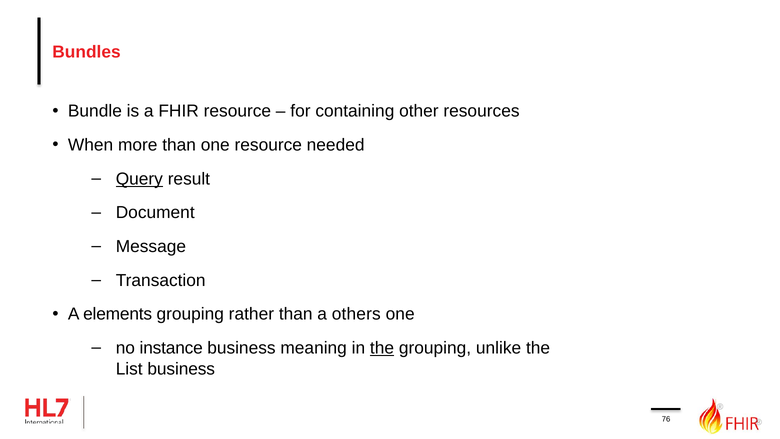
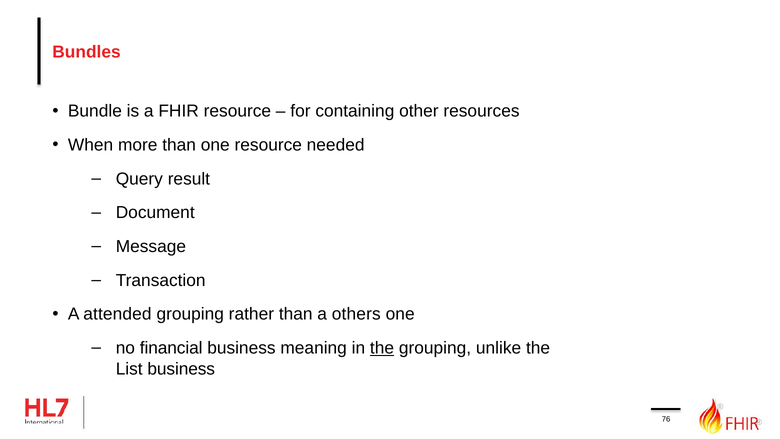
Query underline: present -> none (139, 179)
elements: elements -> attended (117, 314)
instance: instance -> financial (171, 348)
